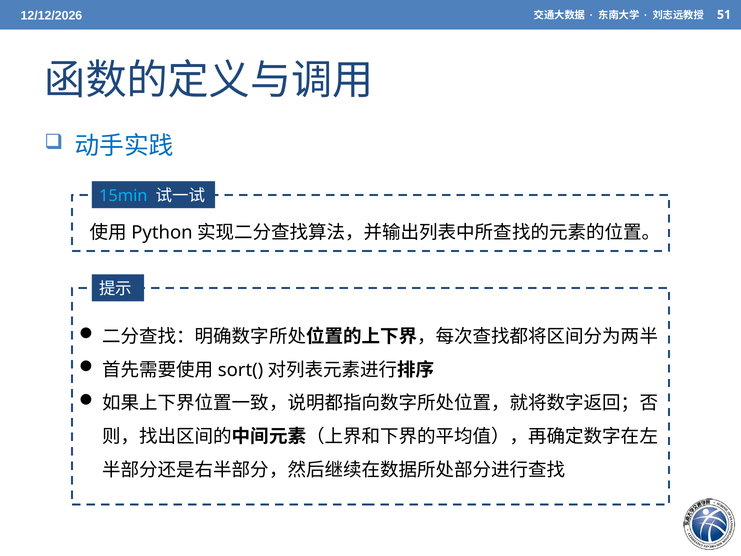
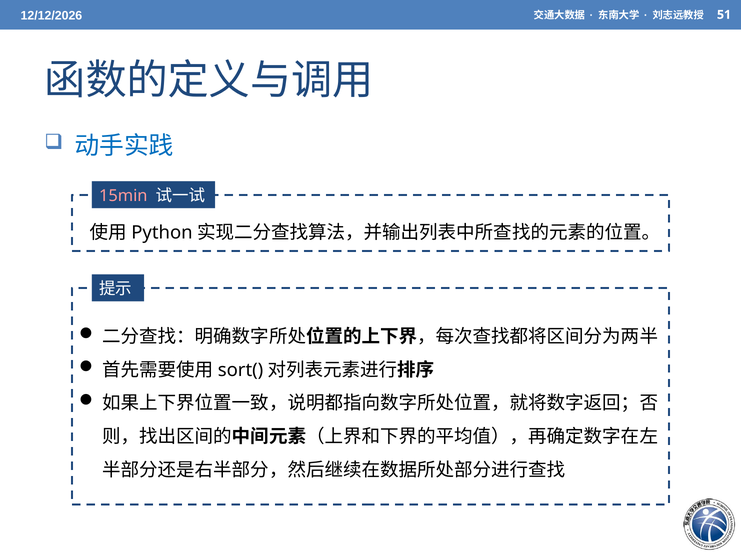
15min colour: light blue -> pink (123, 196)
